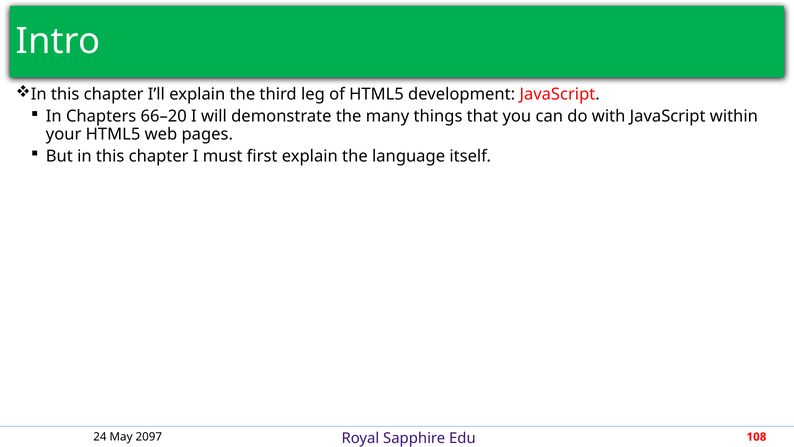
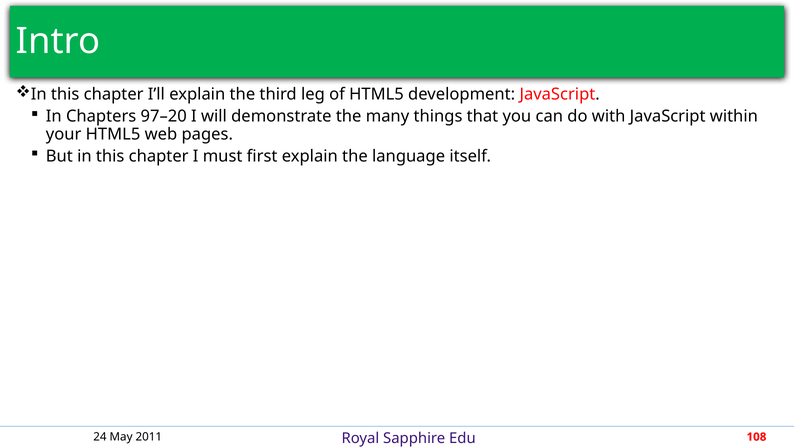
66–20: 66–20 -> 97–20 (164, 116)
2097: 2097 -> 2011 (149, 437)
